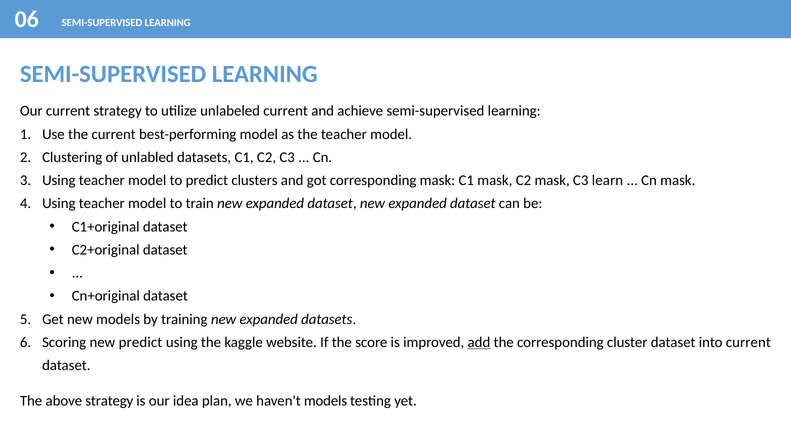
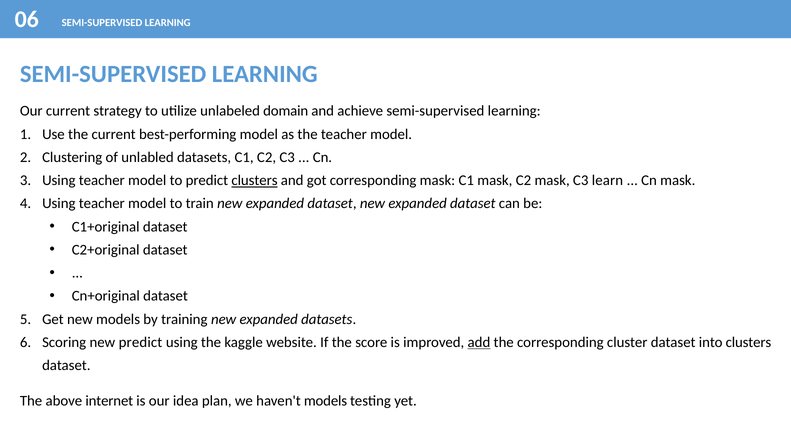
unlabeled current: current -> domain (286, 111)
clusters underline: none -> present (255, 180)
into current: current -> clusters (748, 342)
above strategy: strategy -> internet (109, 401)
